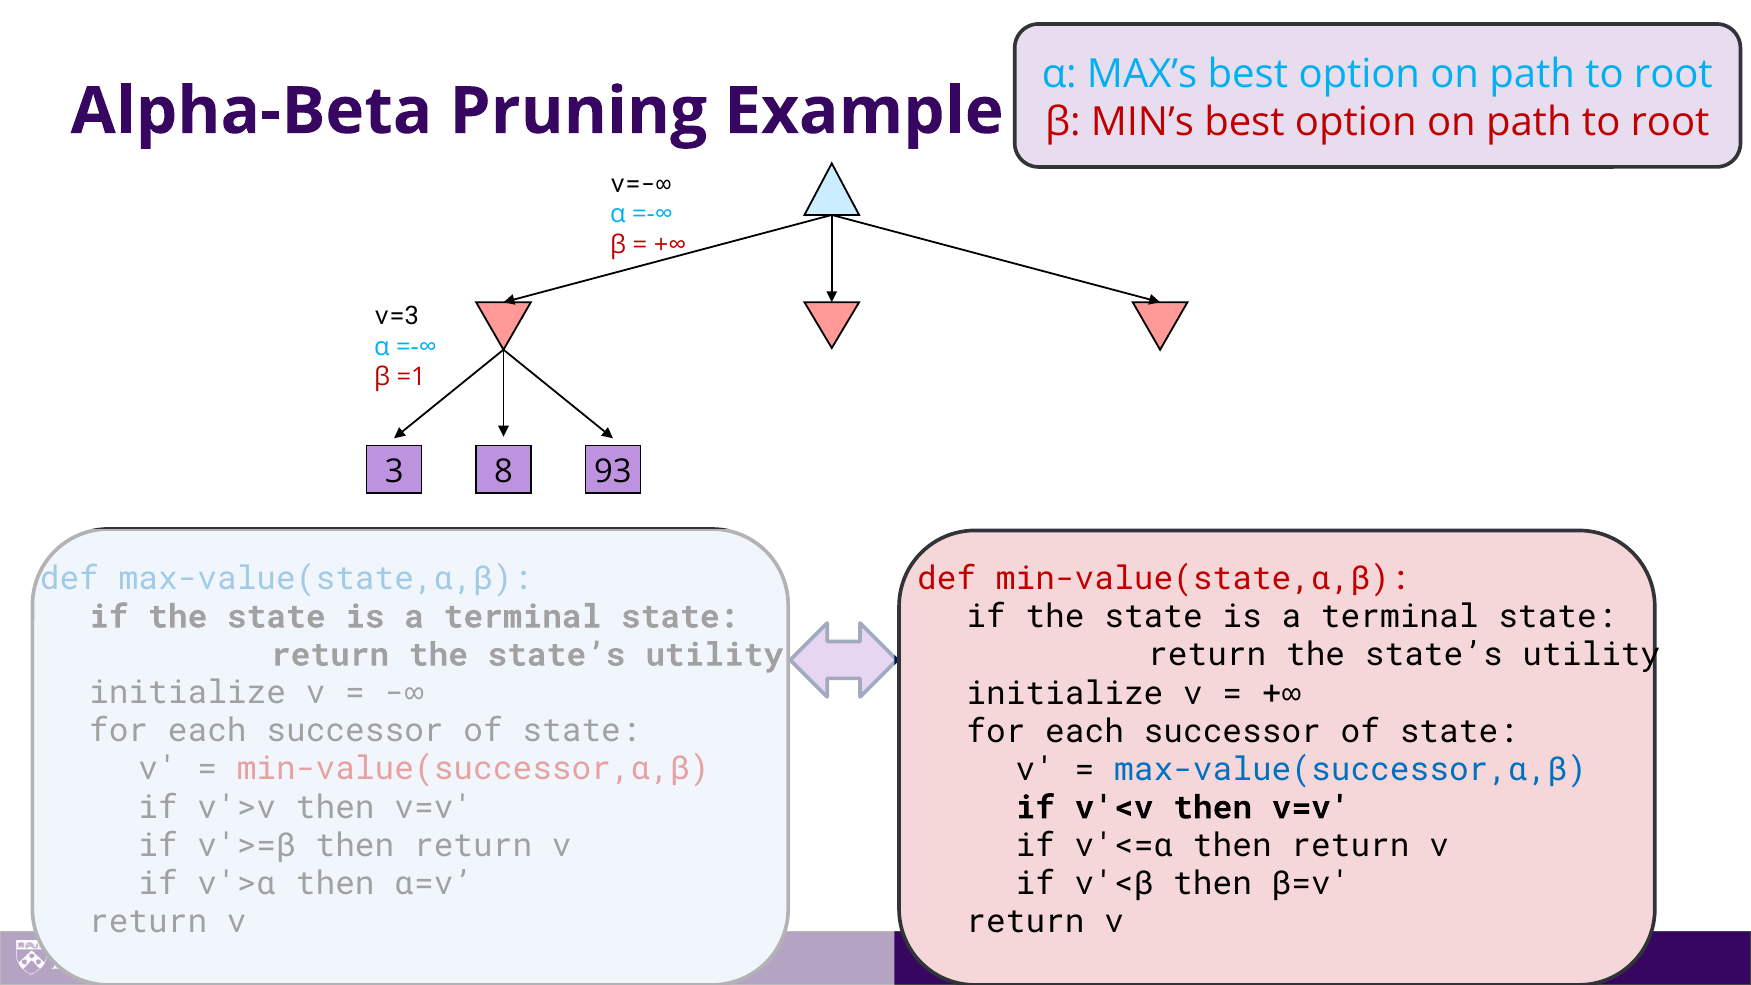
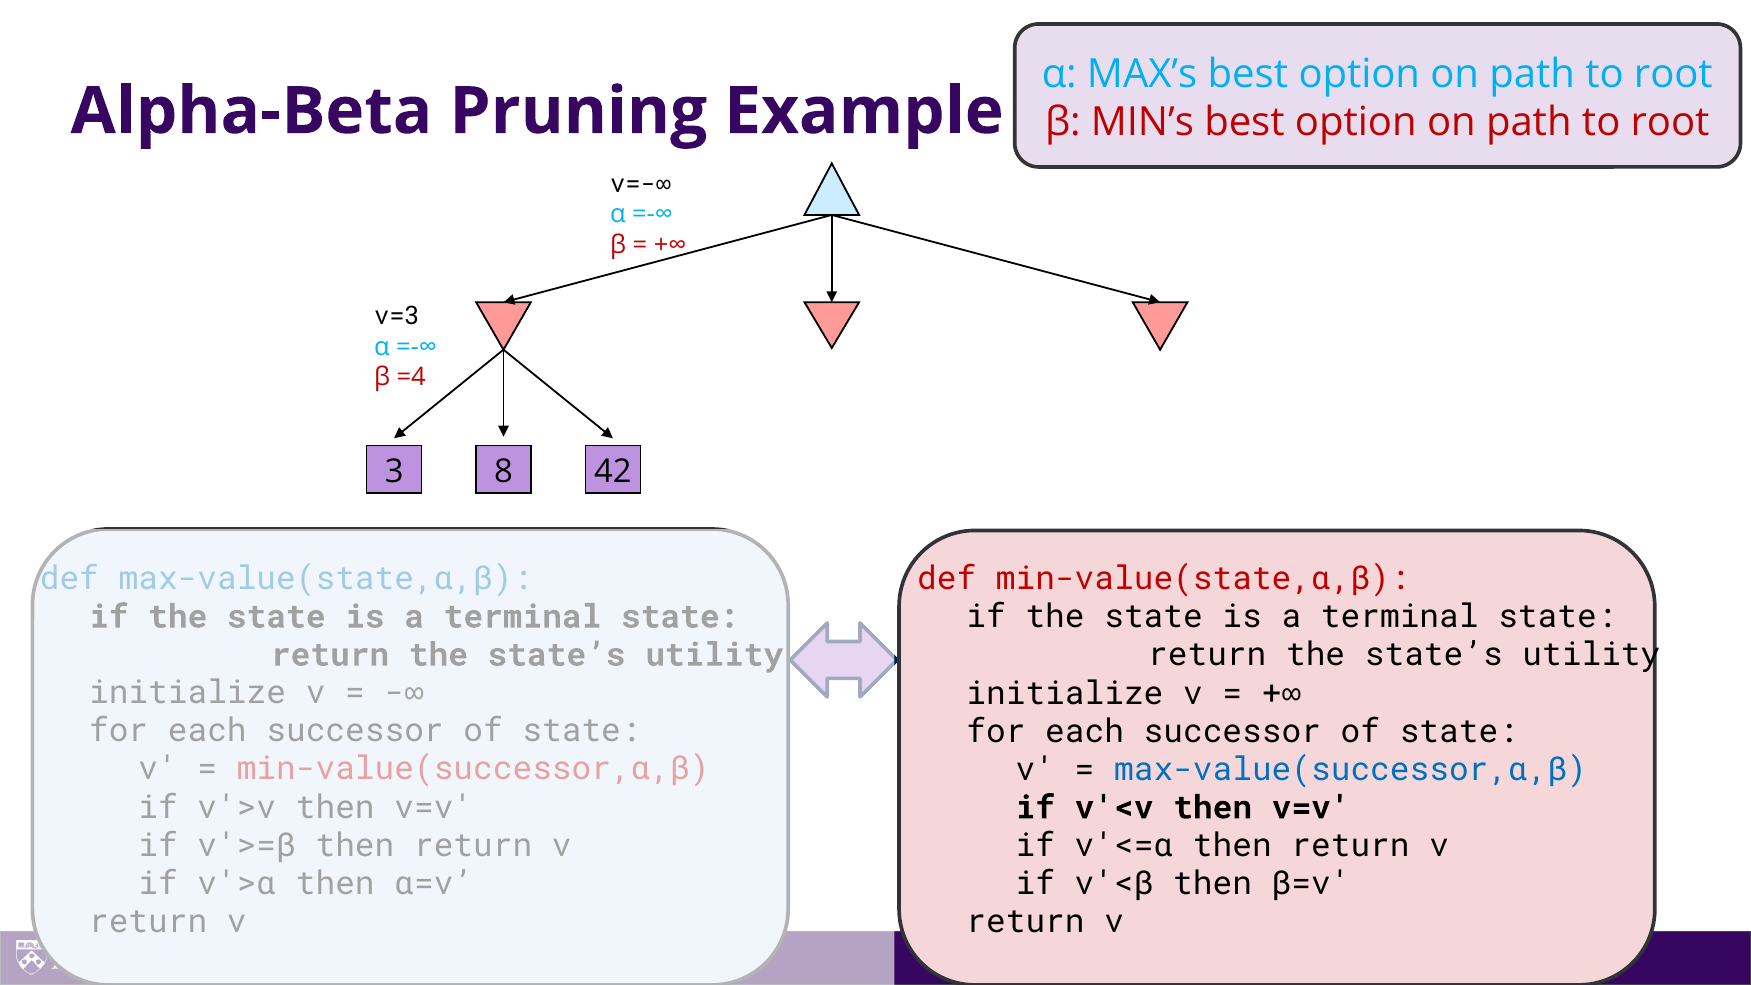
=1: =1 -> =4 (411, 377)
93: 93 -> 42 (613, 471)
